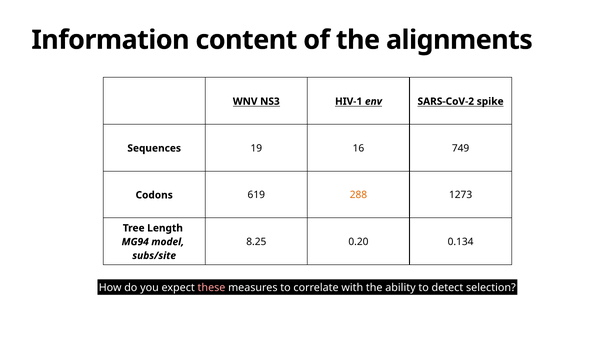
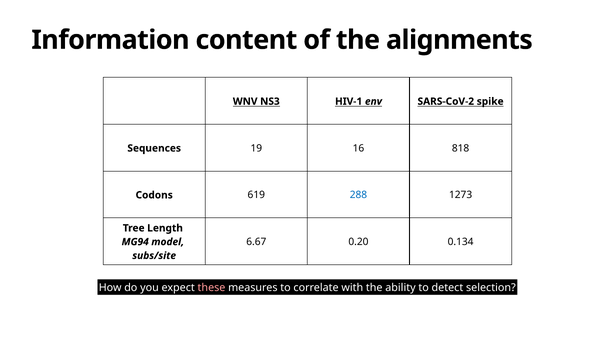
749: 749 -> 818 (461, 148)
288 colour: orange -> blue (358, 195)
8.25: 8.25 -> 6.67 (256, 242)
